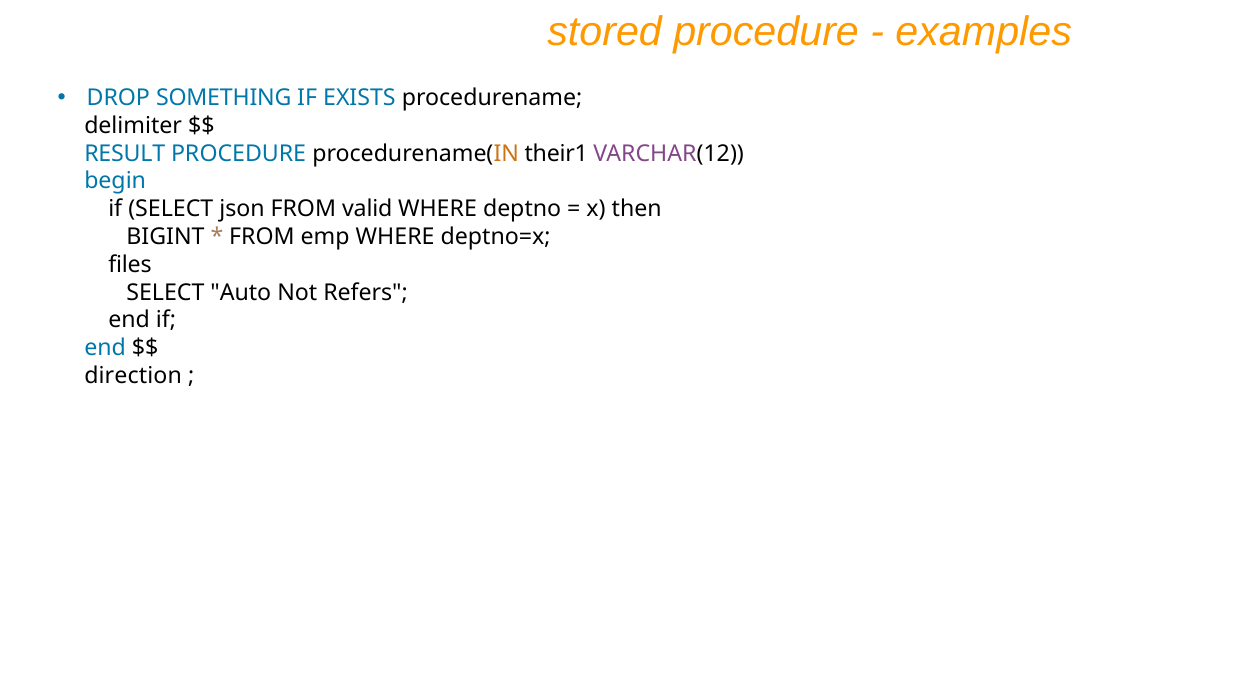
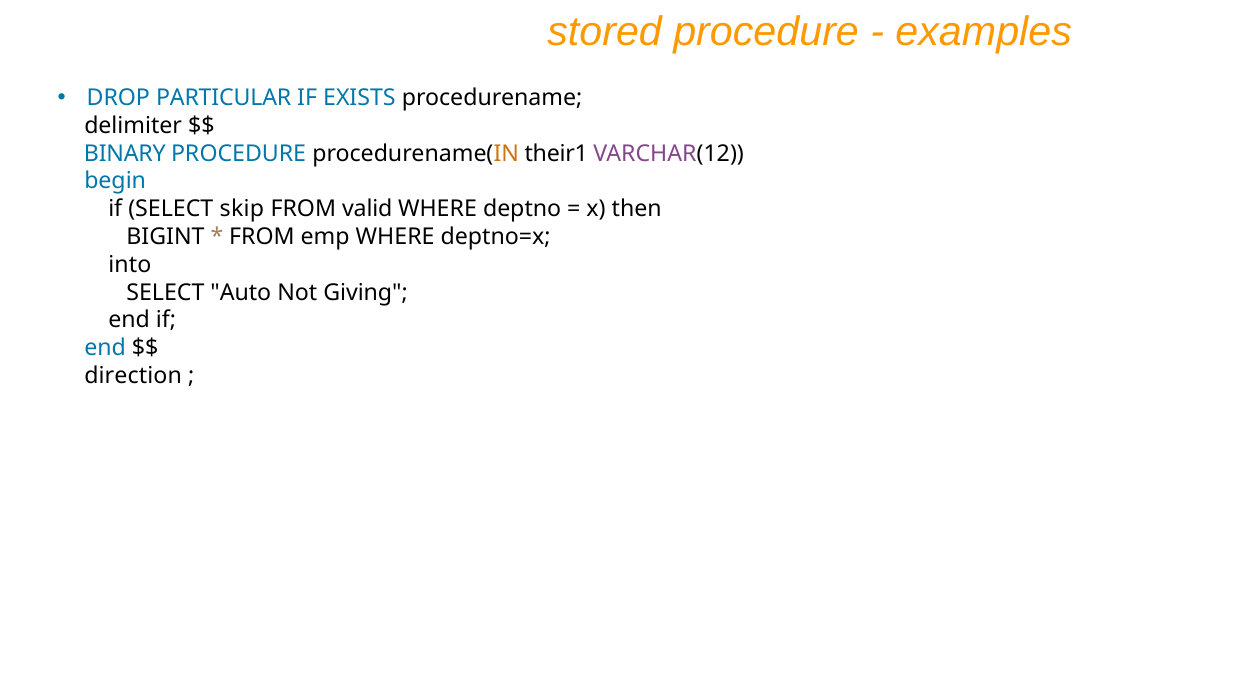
SOMETHING: SOMETHING -> PARTICULAR (224, 98)
RESULT: RESULT -> BINARY (125, 153)
json: json -> skip (242, 209)
files: files -> into (130, 265)
Refers: Refers -> Giving (366, 293)
